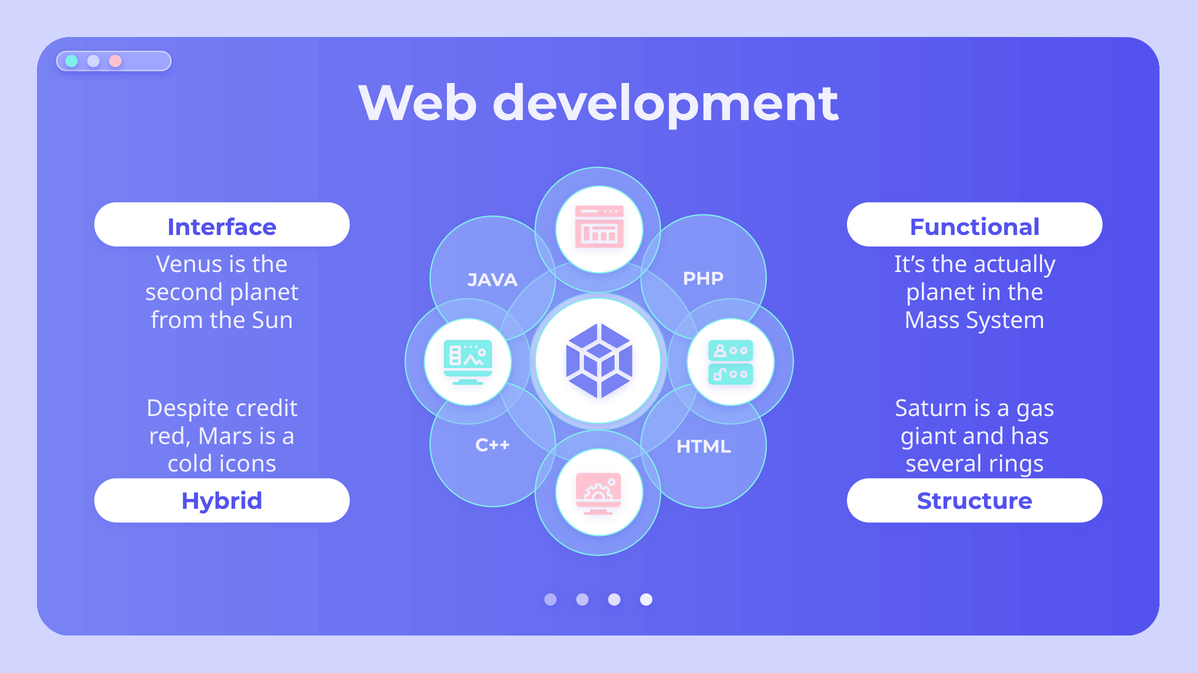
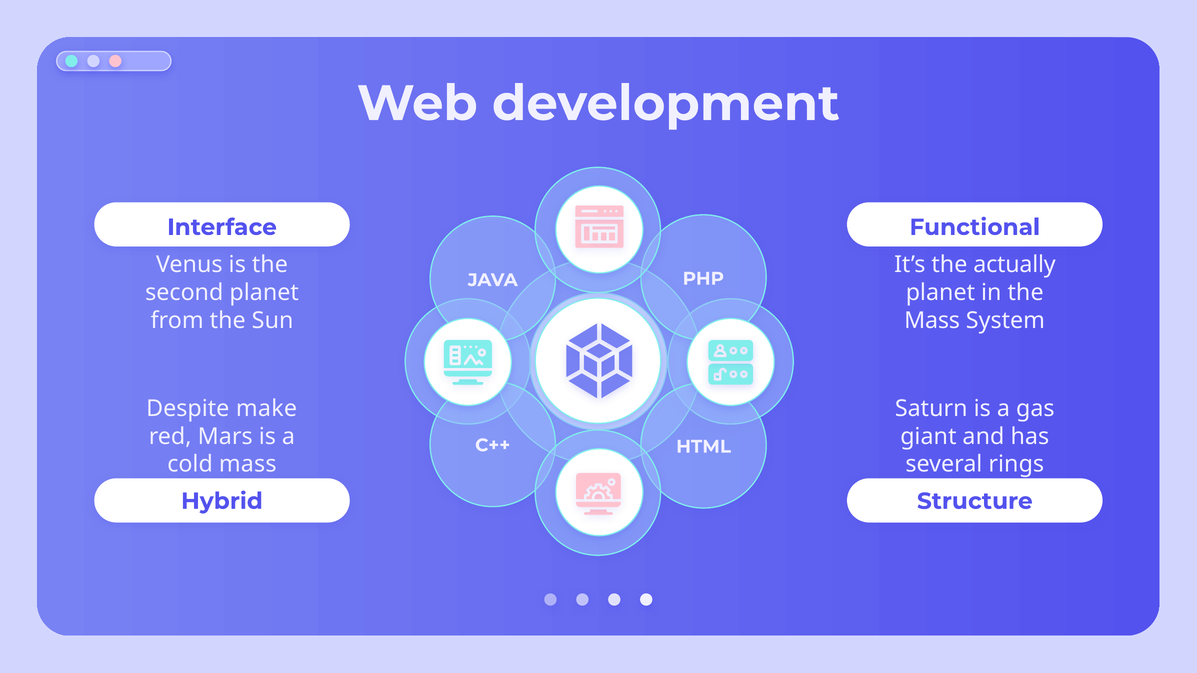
credit: credit -> make (267, 409)
cold icons: icons -> mass (248, 465)
